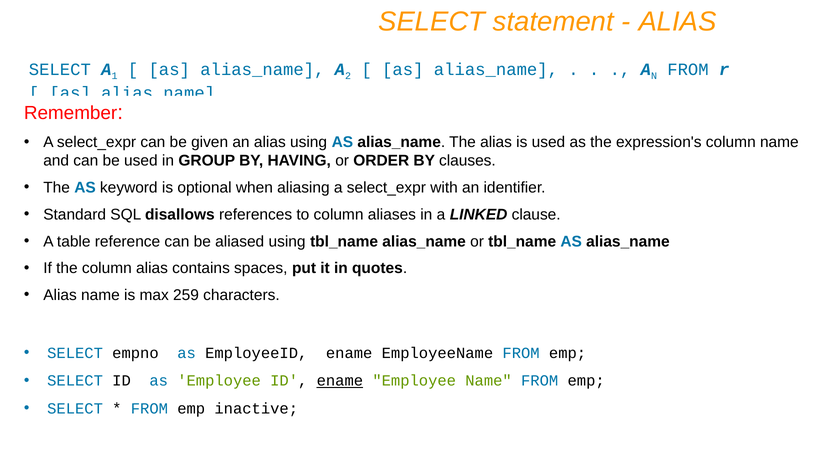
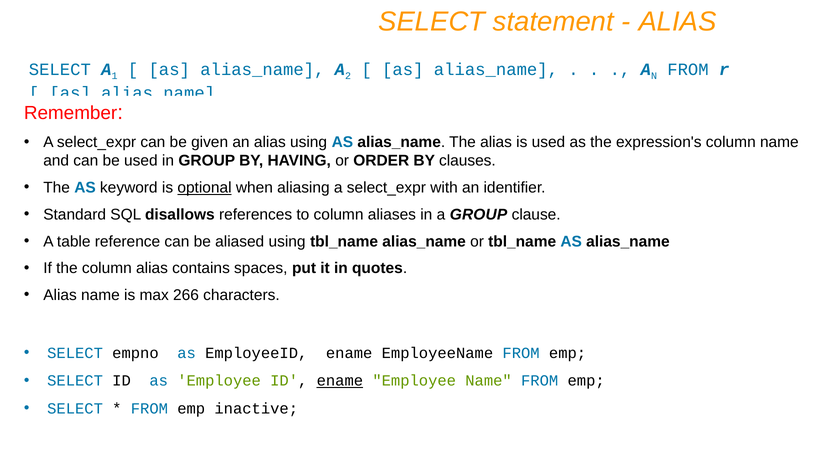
optional underline: none -> present (205, 188)
a LINKED: LINKED -> GROUP (479, 214)
259: 259 -> 266 (186, 295)
